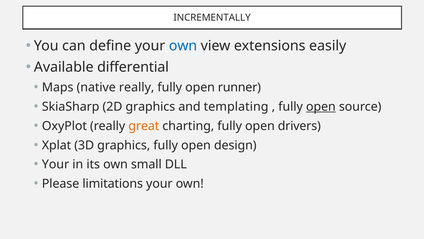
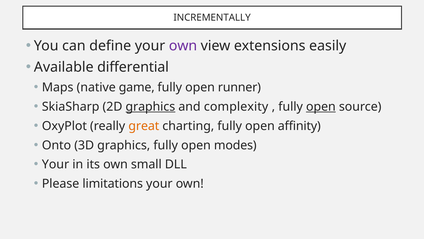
own colour: blue -> purple (183, 46)
native really: really -> game (137, 87)
graphics underline: none -> present (150, 107)
templating: templating -> complexity (236, 107)
drivers: drivers -> affinity (299, 126)
Xplat: Xplat -> Onto (56, 145)
design: design -> modes (235, 145)
